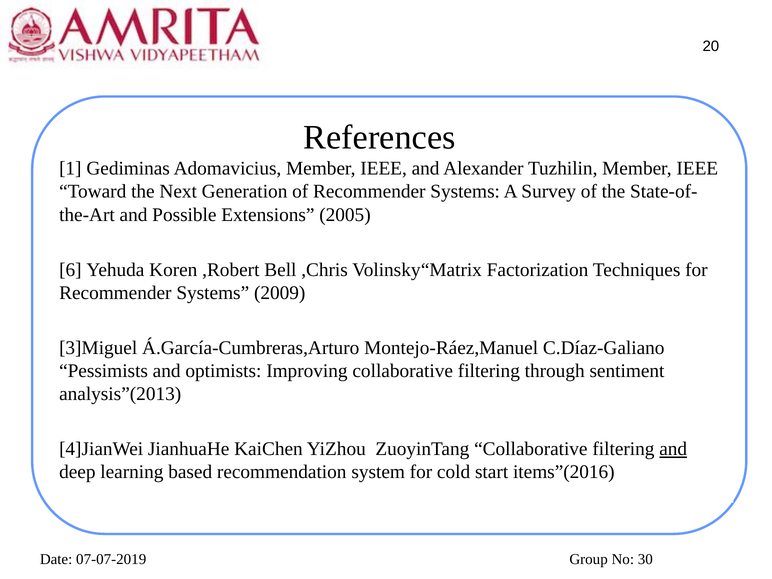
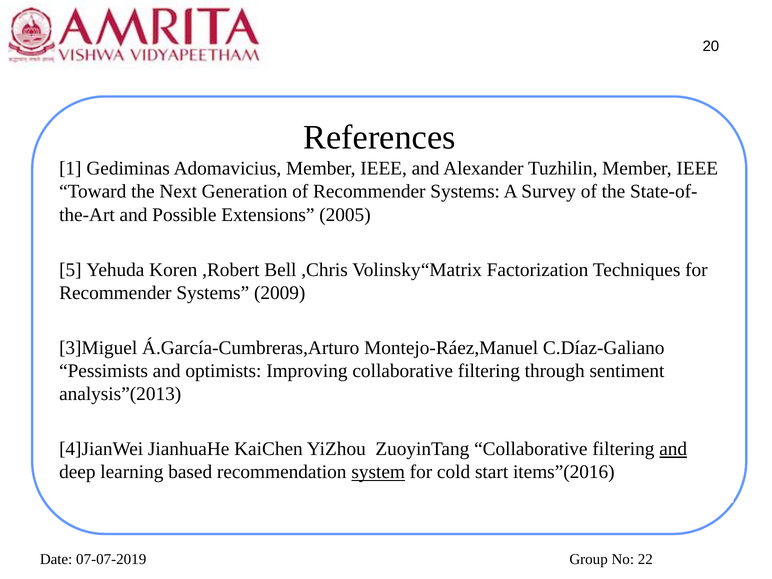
6: 6 -> 5 (70, 270)
system underline: none -> present (378, 472)
30: 30 -> 22 (645, 559)
